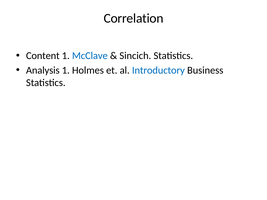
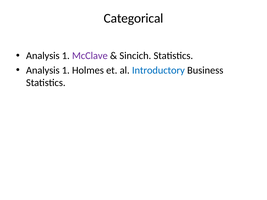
Correlation: Correlation -> Categorical (134, 18)
Content: Content -> Analysis (43, 56)
McClave colour: blue -> purple (90, 56)
